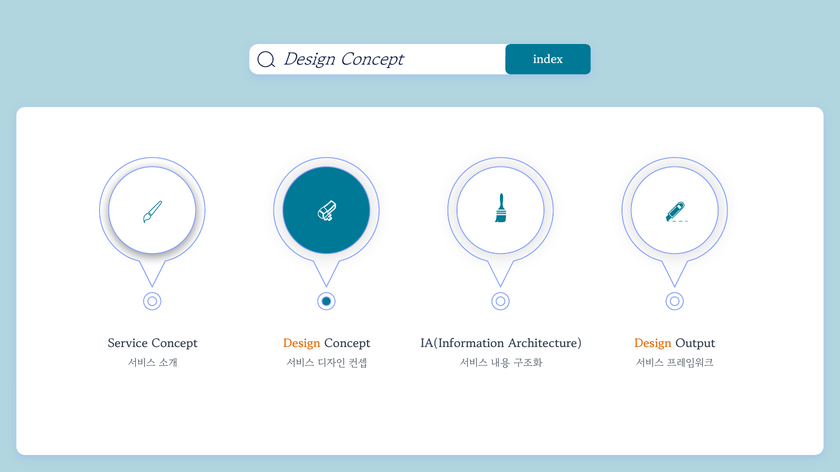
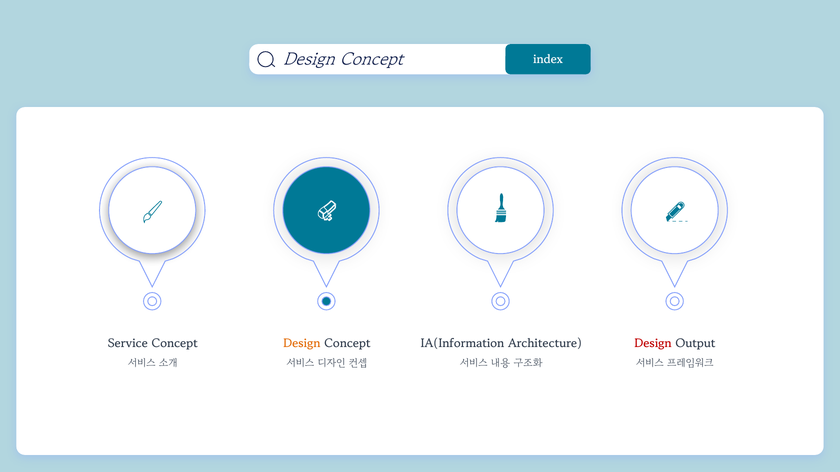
Design colour: orange -> red (653, 344)
